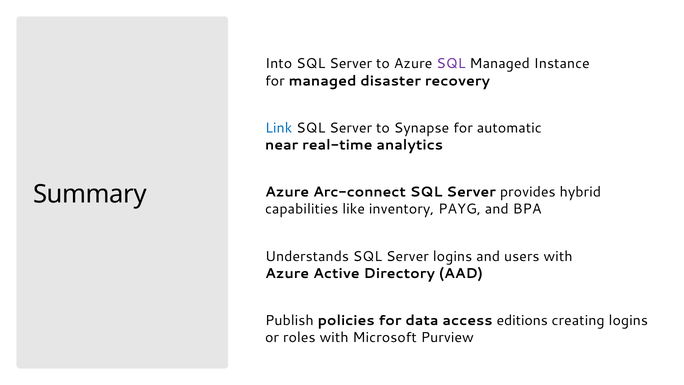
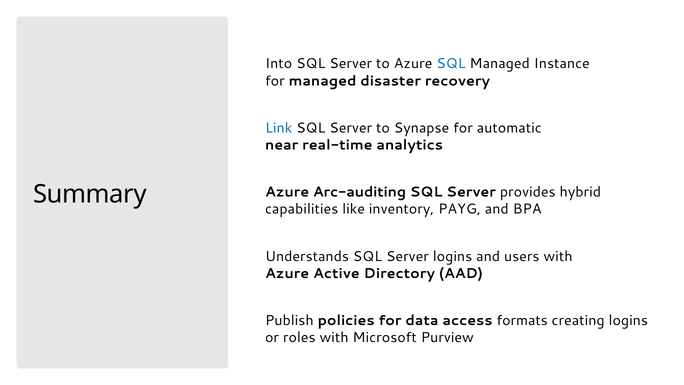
SQL colour: purple -> blue (451, 64)
Arc-connect: Arc-connect -> Arc-auditing (360, 192)
editions: editions -> formats (522, 320)
